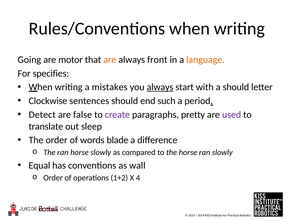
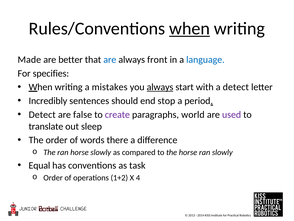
when underline: none -> present (190, 28)
Going: Going -> Made (29, 59)
motor: motor -> better (71, 59)
are colour: orange -> blue (110, 59)
language colour: orange -> blue (205, 59)
a should: should -> detect (236, 87)
Clockwise: Clockwise -> Incredibly (48, 101)
such: such -> stop (166, 101)
pretty: pretty -> world (193, 114)
blade: blade -> there (117, 140)
wall: wall -> task (137, 165)
